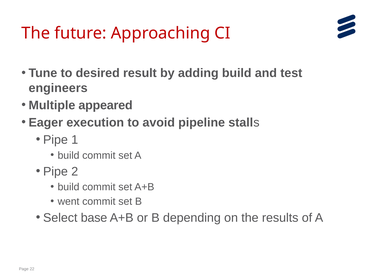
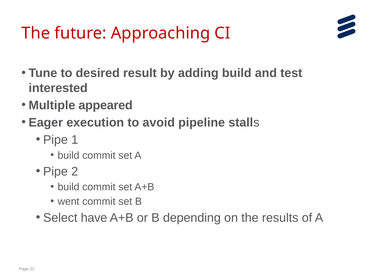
engineers: engineers -> interested (58, 88)
base: base -> have (94, 218)
